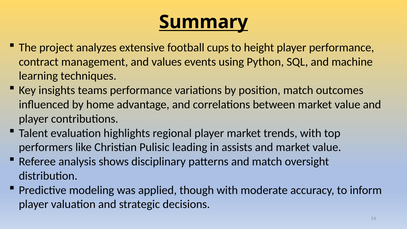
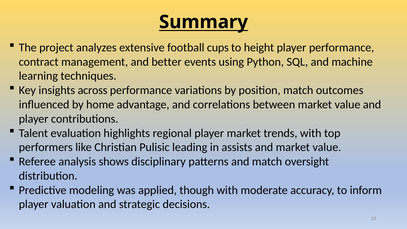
values: values -> better (167, 62)
teams: teams -> across (93, 90)
